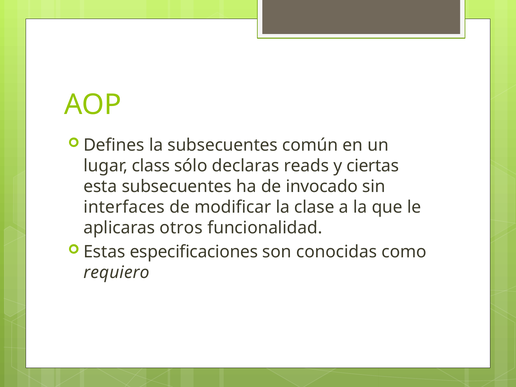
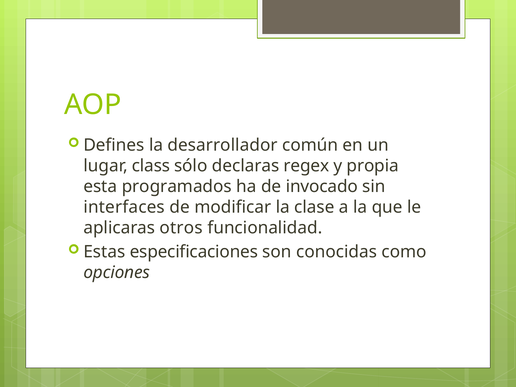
la subsecuentes: subsecuentes -> desarrollador (223, 145)
reads: reads -> regex (306, 166)
ciertas: ciertas -> propia (373, 166)
esta subsecuentes: subsecuentes -> programados (177, 187)
requiero: requiero -> opciones (117, 273)
